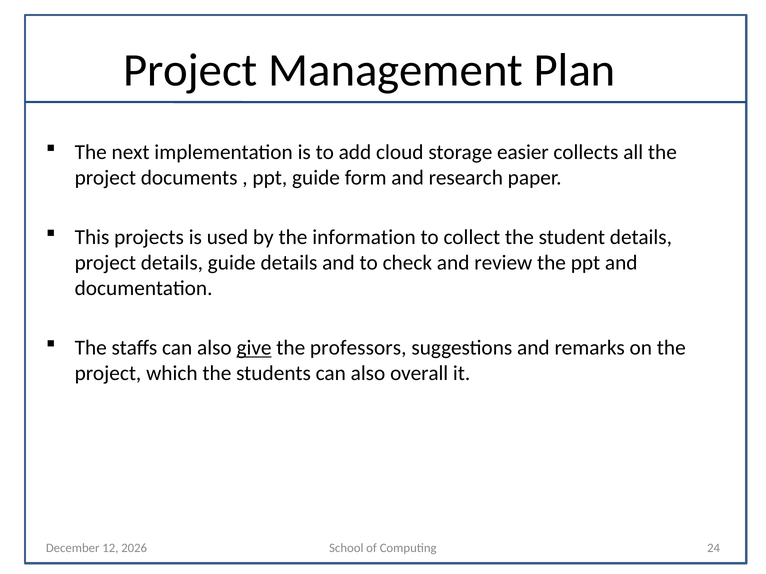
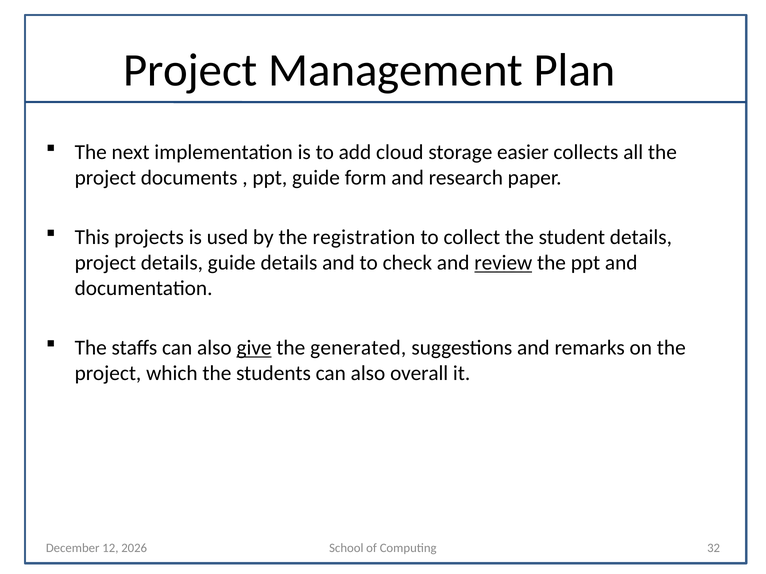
information: information -> registration (364, 237)
review underline: none -> present (503, 263)
professors: professors -> generated (358, 348)
24: 24 -> 32 (714, 549)
